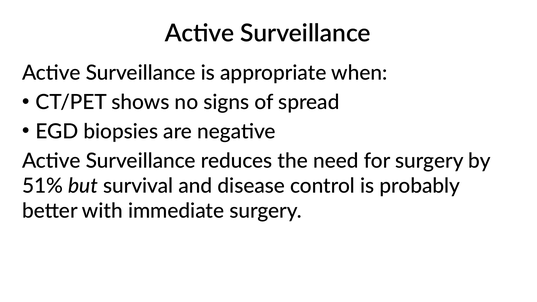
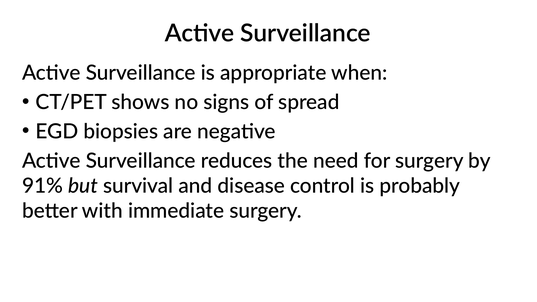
51%: 51% -> 91% (43, 186)
